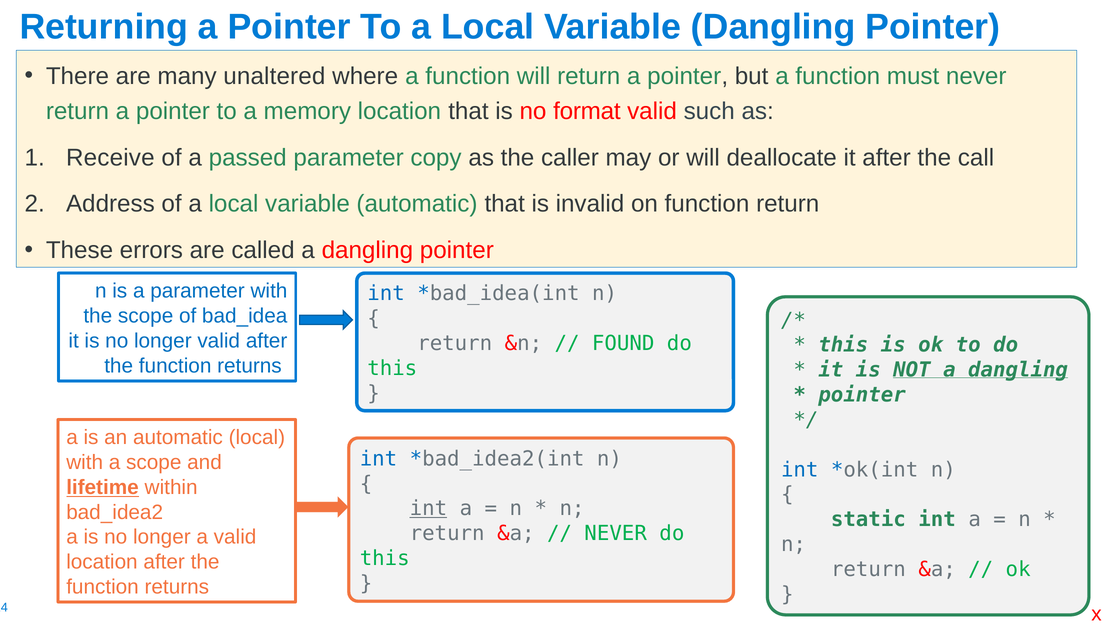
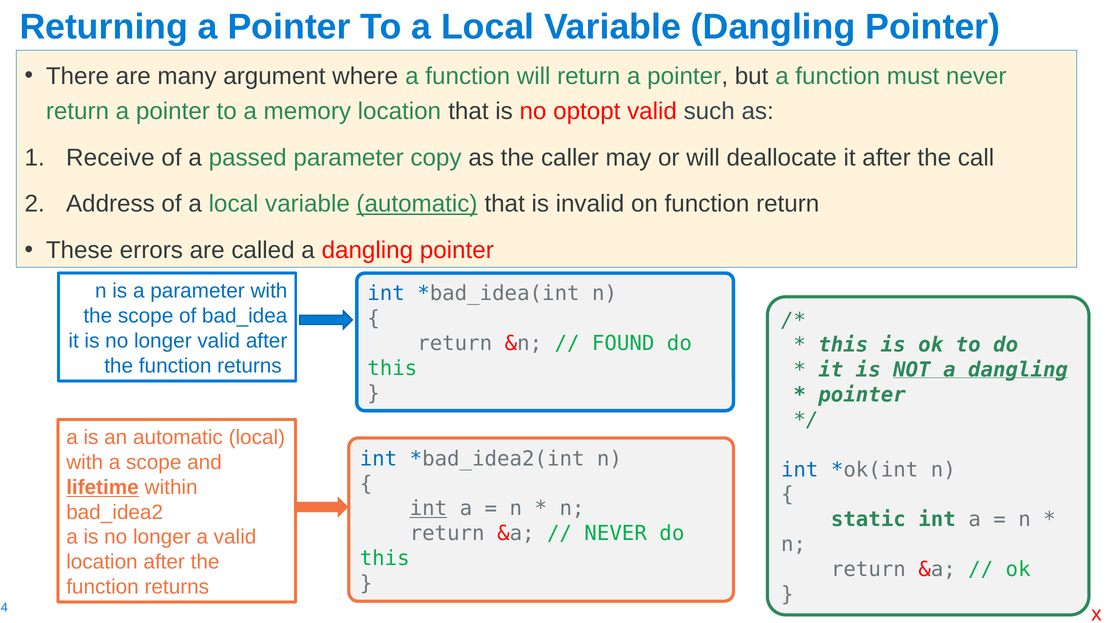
unaltered: unaltered -> argument (274, 76)
format: format -> optopt (587, 111)
automatic underline: none -> present (417, 204)
